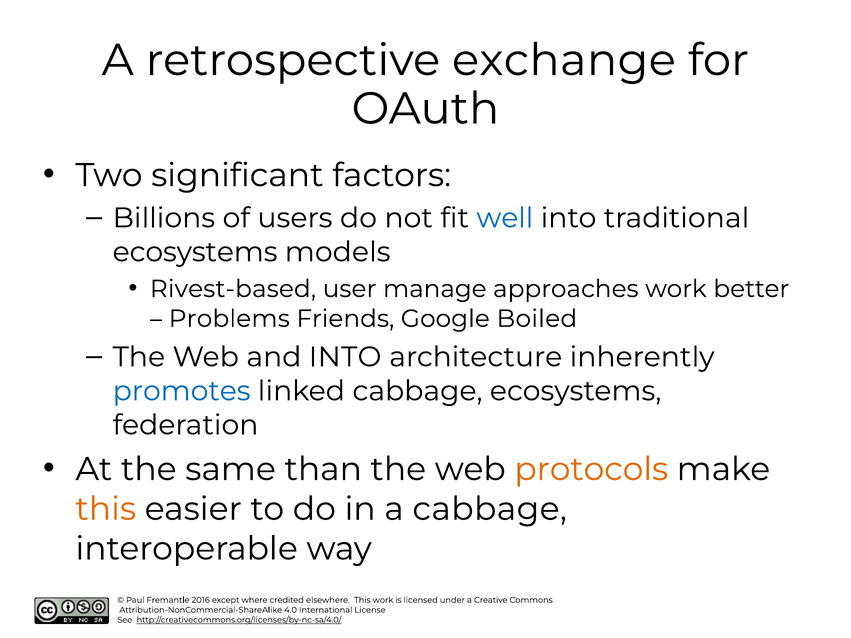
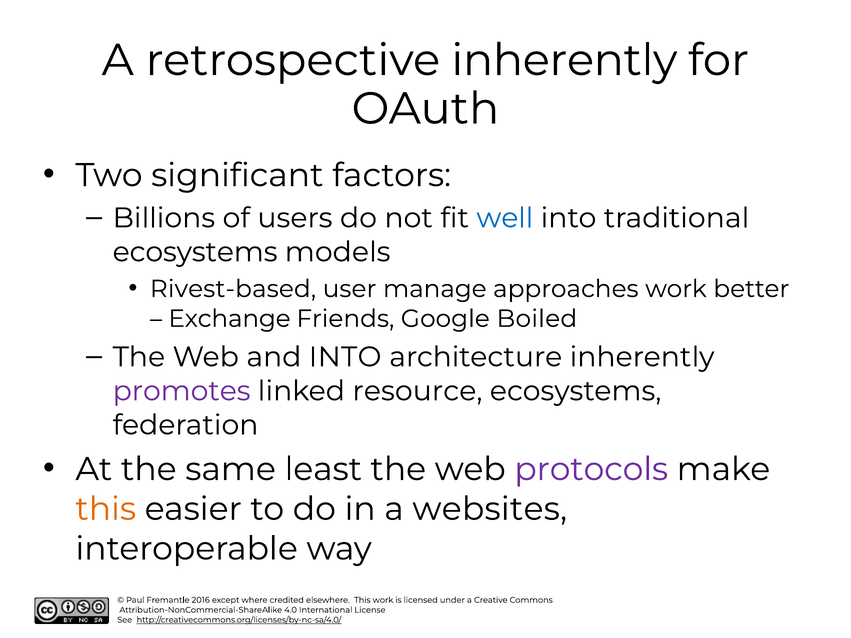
retrospective exchange: exchange -> inherently (564, 60)
Problems: Problems -> Exchange (229, 319)
promotes colour: blue -> purple (182, 391)
linked cabbage: cabbage -> resource (417, 391)
than: than -> least (323, 469)
protocols colour: orange -> purple (591, 469)
a cabbage: cabbage -> websites (490, 509)
